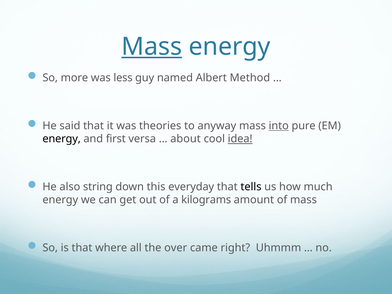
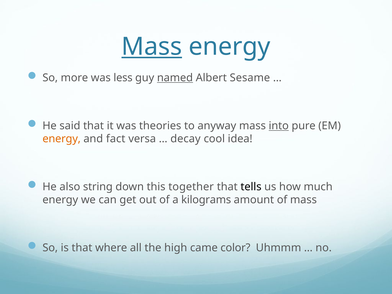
named underline: none -> present (175, 78)
Method: Method -> Sesame (250, 78)
energy colour: black -> orange (62, 139)
first: first -> fact (116, 139)
about: about -> decay (185, 139)
idea underline: present -> none (240, 139)
everyday: everyday -> together (191, 187)
over: over -> high (176, 248)
right: right -> color (235, 248)
